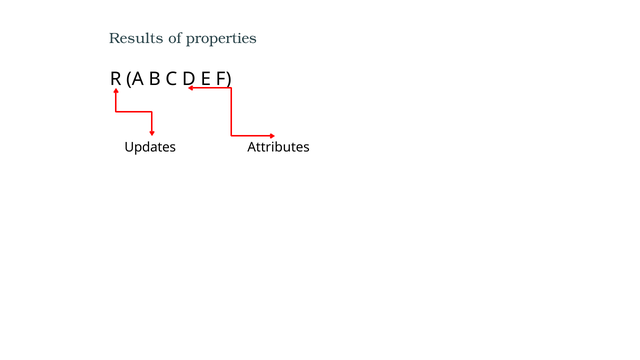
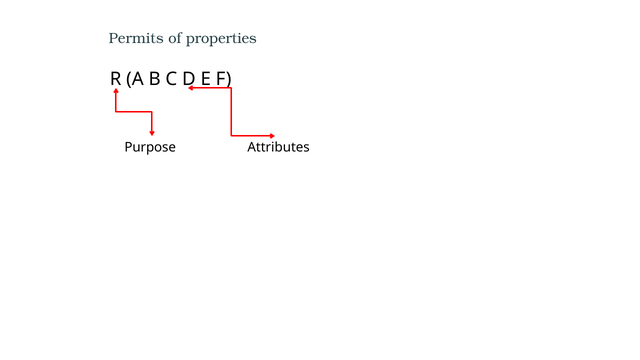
Results: Results -> Permits (136, 39)
Updates: Updates -> Purpose (150, 147)
